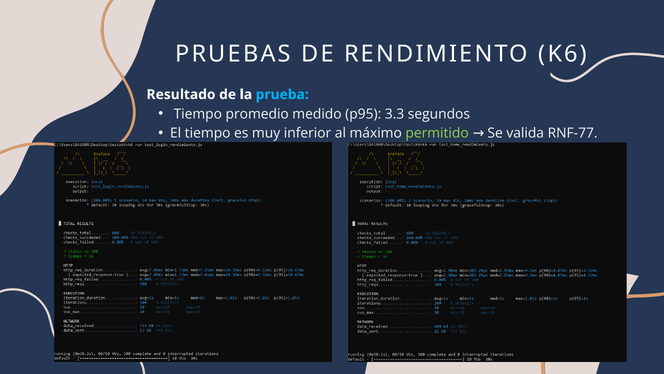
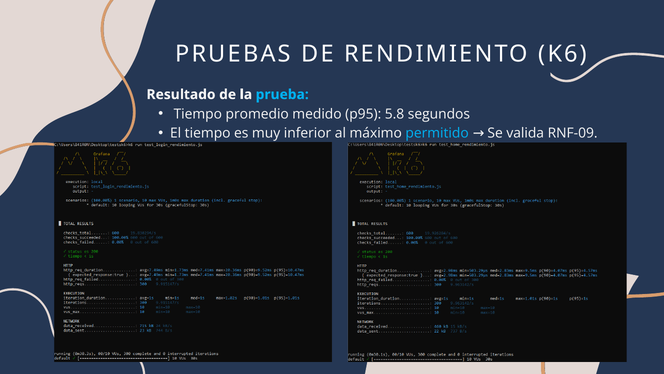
3.3: 3.3 -> 5.8 (395, 114)
permitido colour: light green -> light blue (437, 133)
RNF-77: RNF-77 -> RNF-09 (573, 133)
